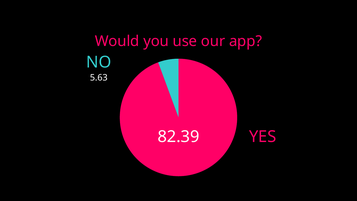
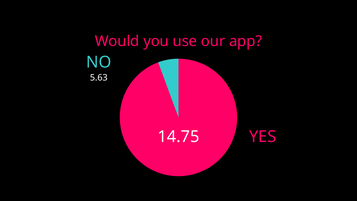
82.39: 82.39 -> 14.75 (178, 137)
